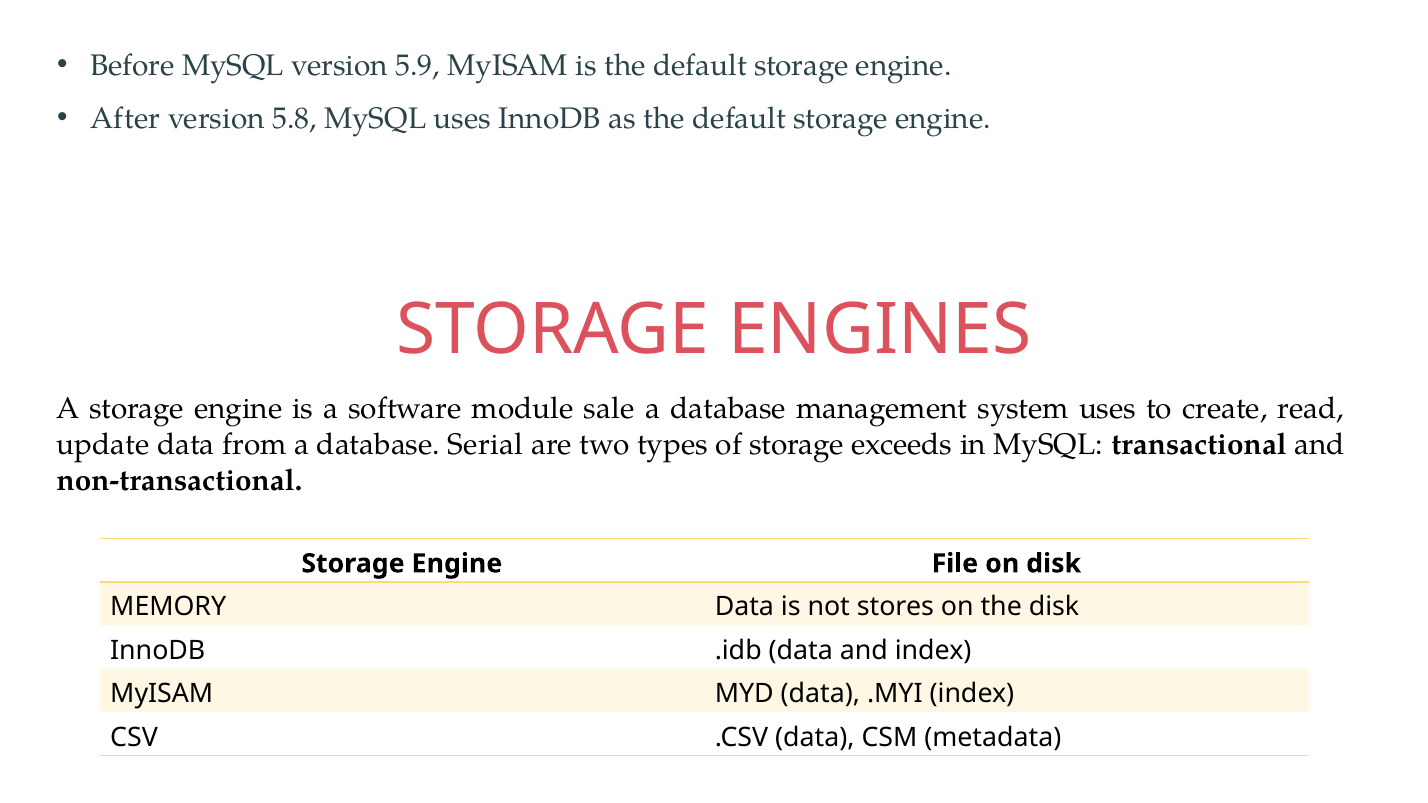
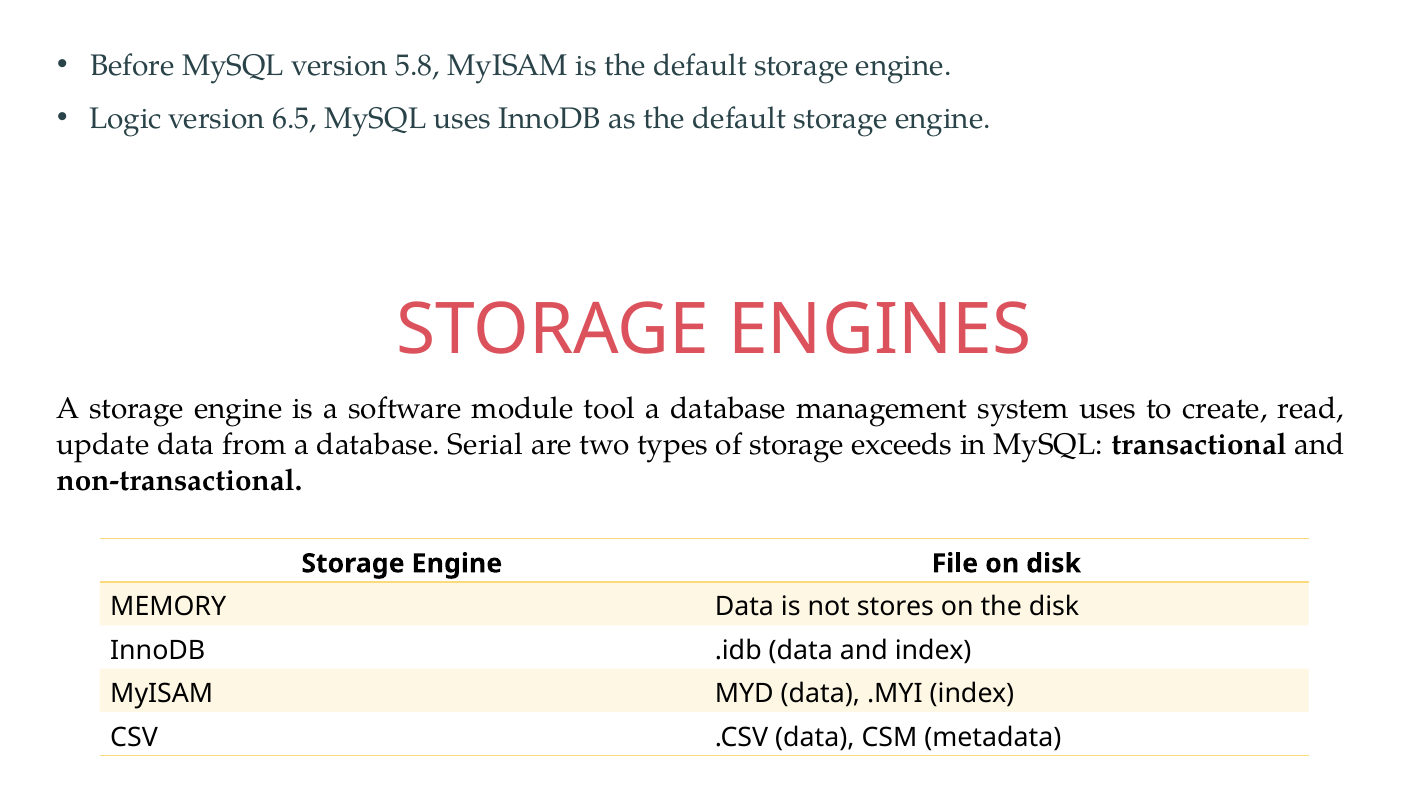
5.9: 5.9 -> 5.8 (418, 65)
After: After -> Logic (126, 119)
5.8: 5.8 -> 6.5 (294, 119)
sale: sale -> tool (609, 409)
